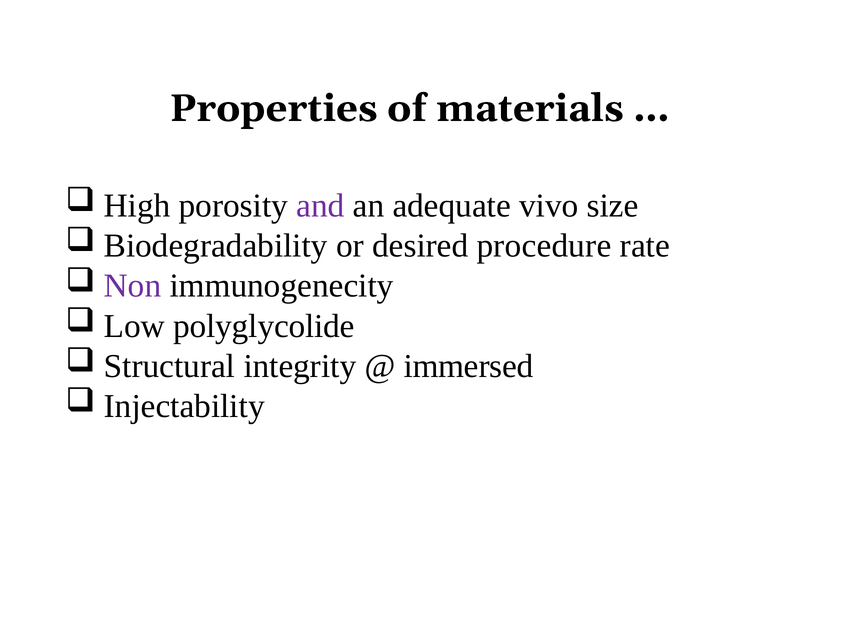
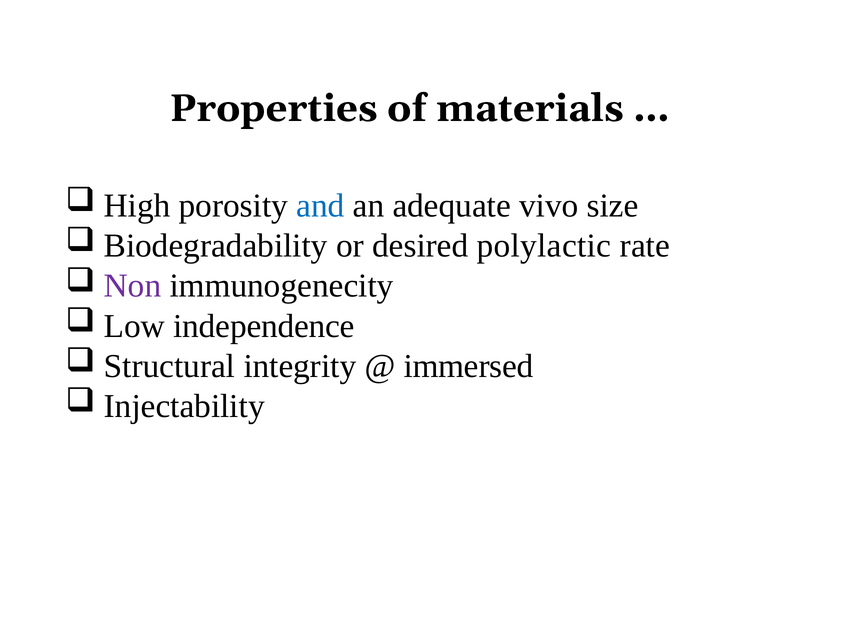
and colour: purple -> blue (320, 206)
procedure: procedure -> polylactic (544, 246)
polyglycolide: polyglycolide -> independence (264, 326)
